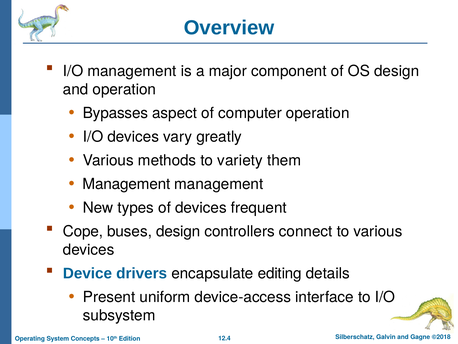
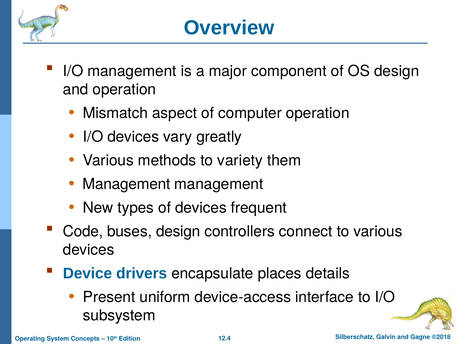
Bypasses: Bypasses -> Mismatch (115, 113)
Cope: Cope -> Code (83, 231)
editing: editing -> places (280, 273)
